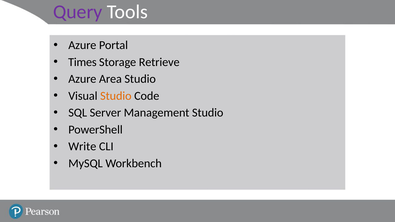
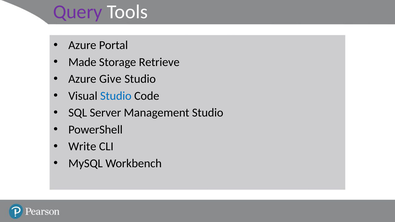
Times: Times -> Made (82, 62)
Area: Area -> Give (110, 79)
Studio colour: orange -> blue (116, 96)
